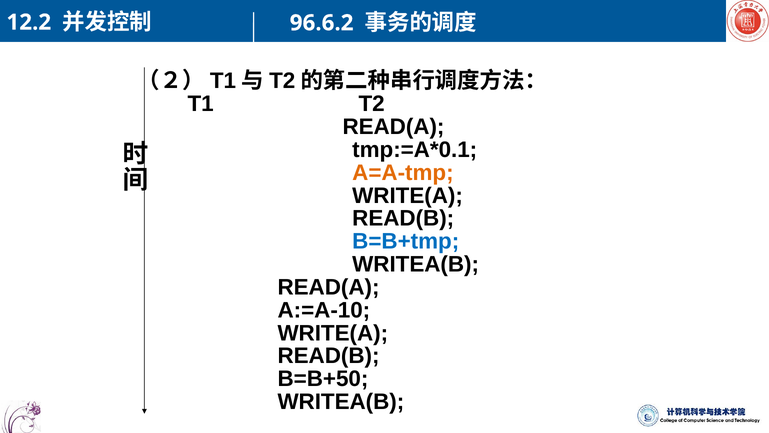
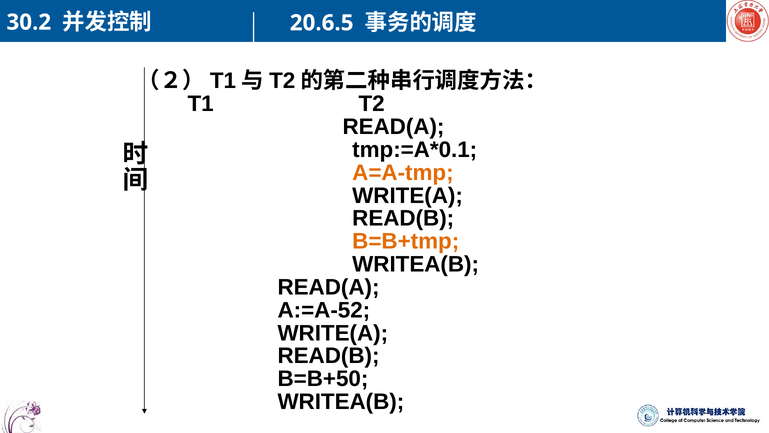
12.2: 12.2 -> 30.2 (29, 22)
96.6.2: 96.6.2 -> 20.6.5 (322, 23)
B=B+tmp colour: blue -> orange (406, 241)
A:=A-10: A:=A-10 -> A:=A-52 (324, 310)
